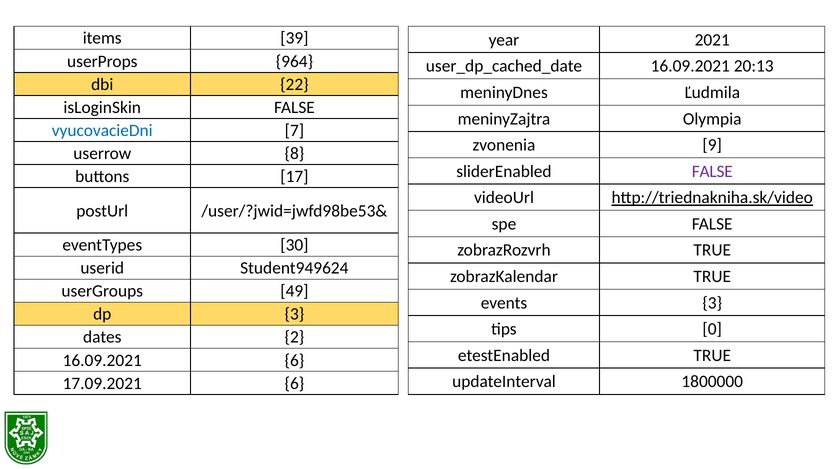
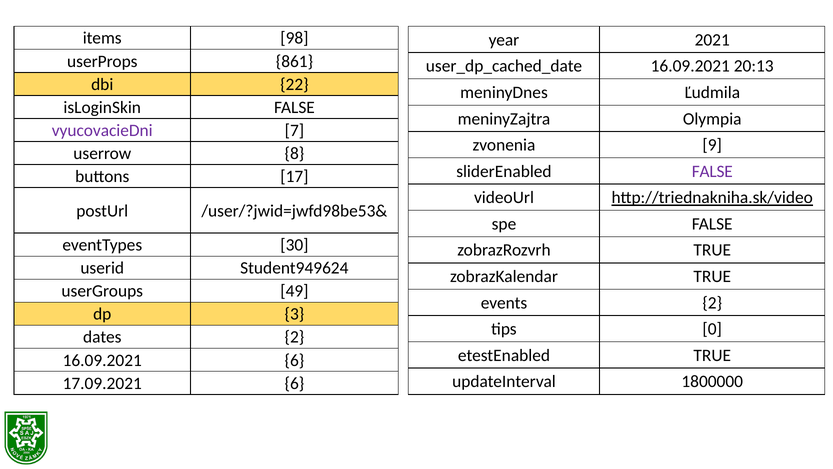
39: 39 -> 98 (294, 38)
964: 964 -> 861 (294, 61)
vyucovacieDni colour: blue -> purple (102, 130)
events 3: 3 -> 2 (712, 303)
